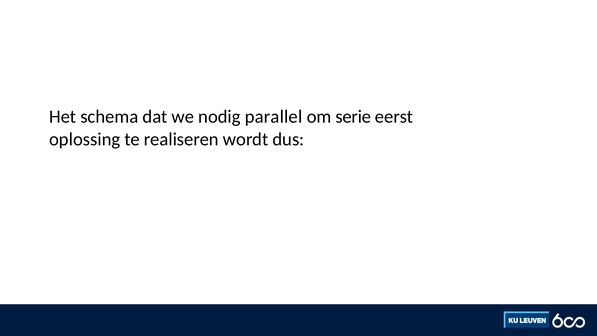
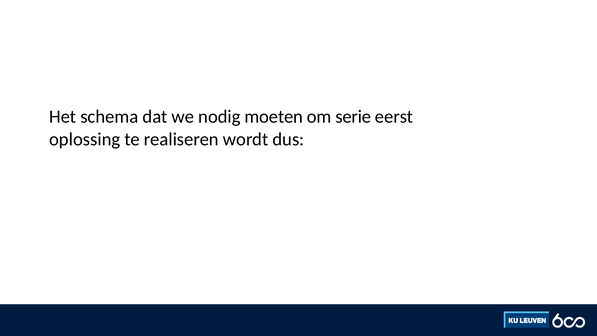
parallel: parallel -> moeten (274, 117)
